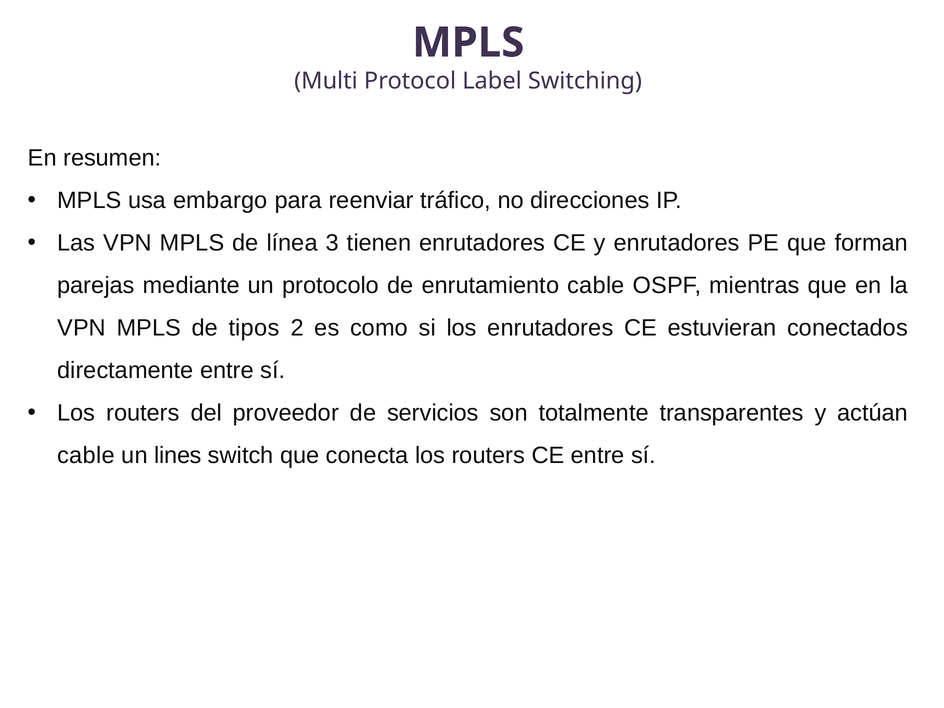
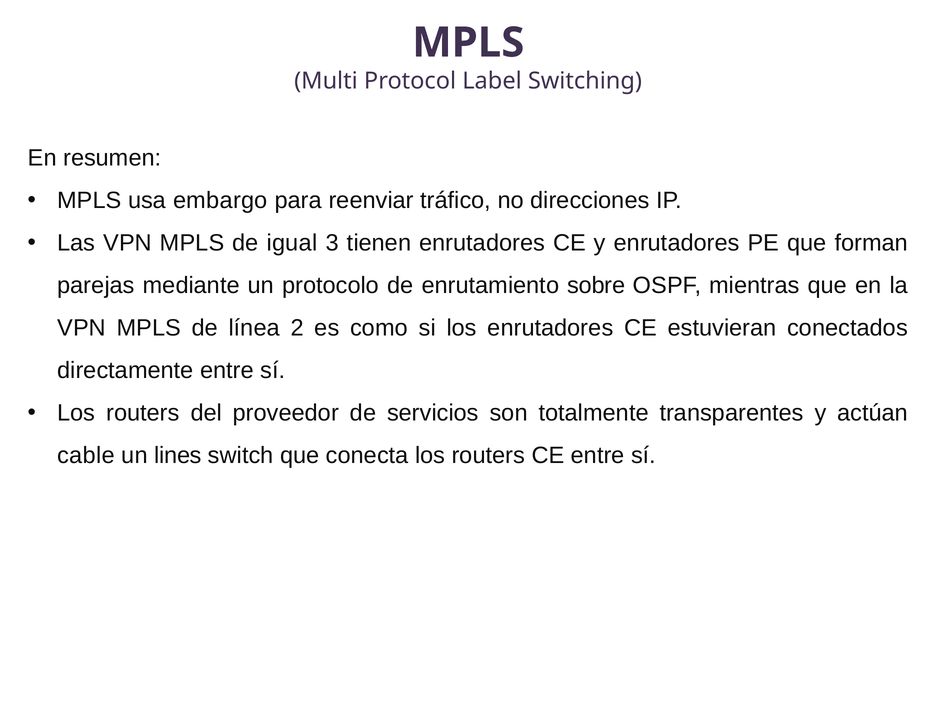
línea: línea -> igual (292, 243)
enrutamiento cable: cable -> sobre (596, 286)
tipos: tipos -> línea (254, 328)
